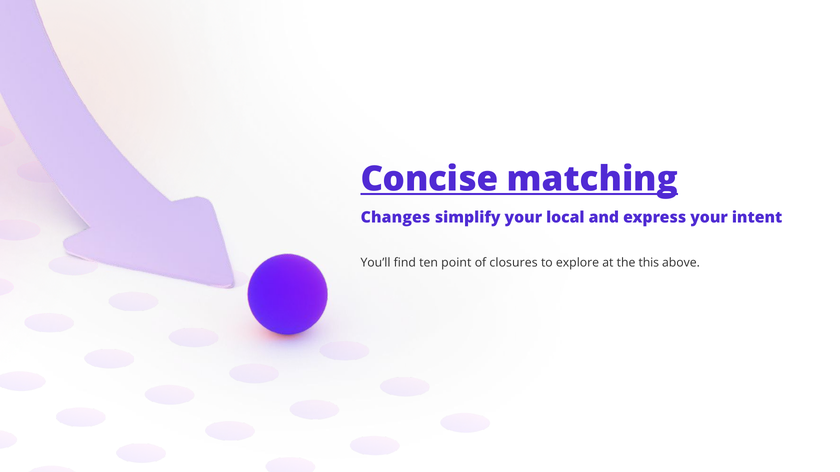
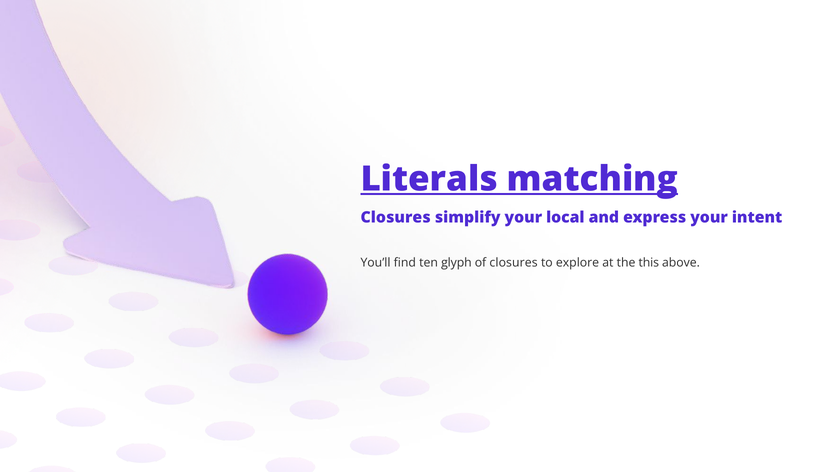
Concise: Concise -> Literals (429, 179)
Changes: Changes -> Closures (396, 218)
point: point -> glyph (456, 263)
